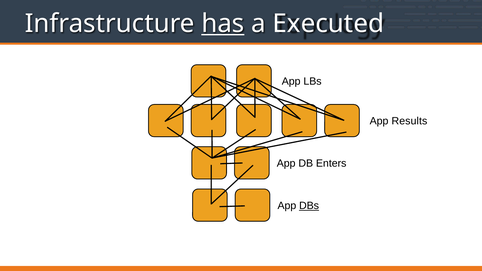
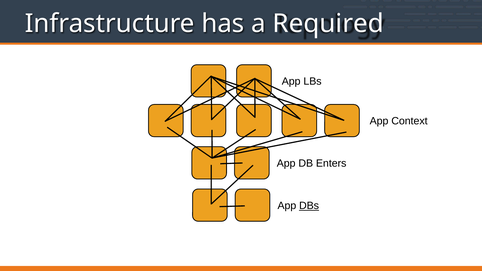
has underline: present -> none (223, 24)
Executed: Executed -> Required (328, 24)
Results: Results -> Context (409, 121)
